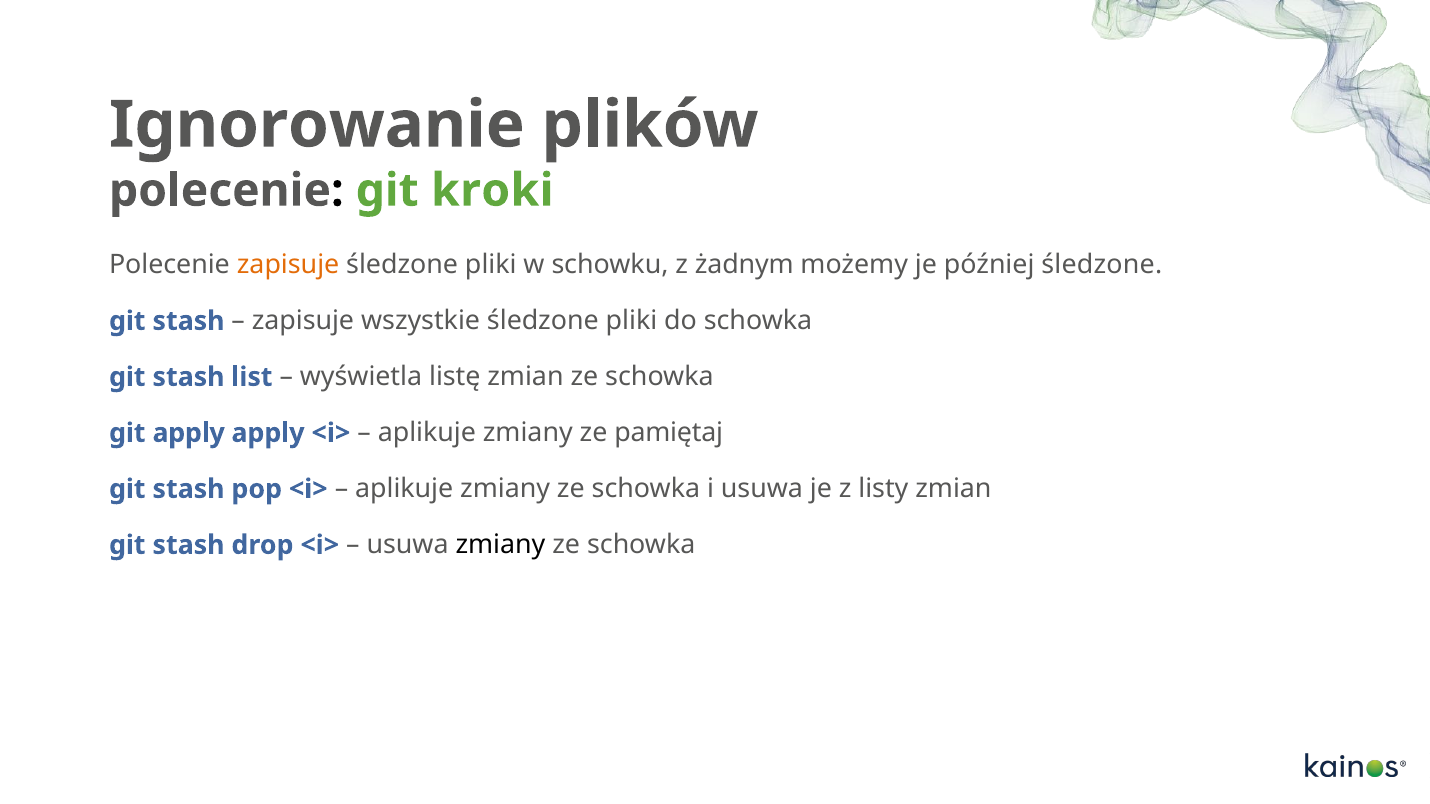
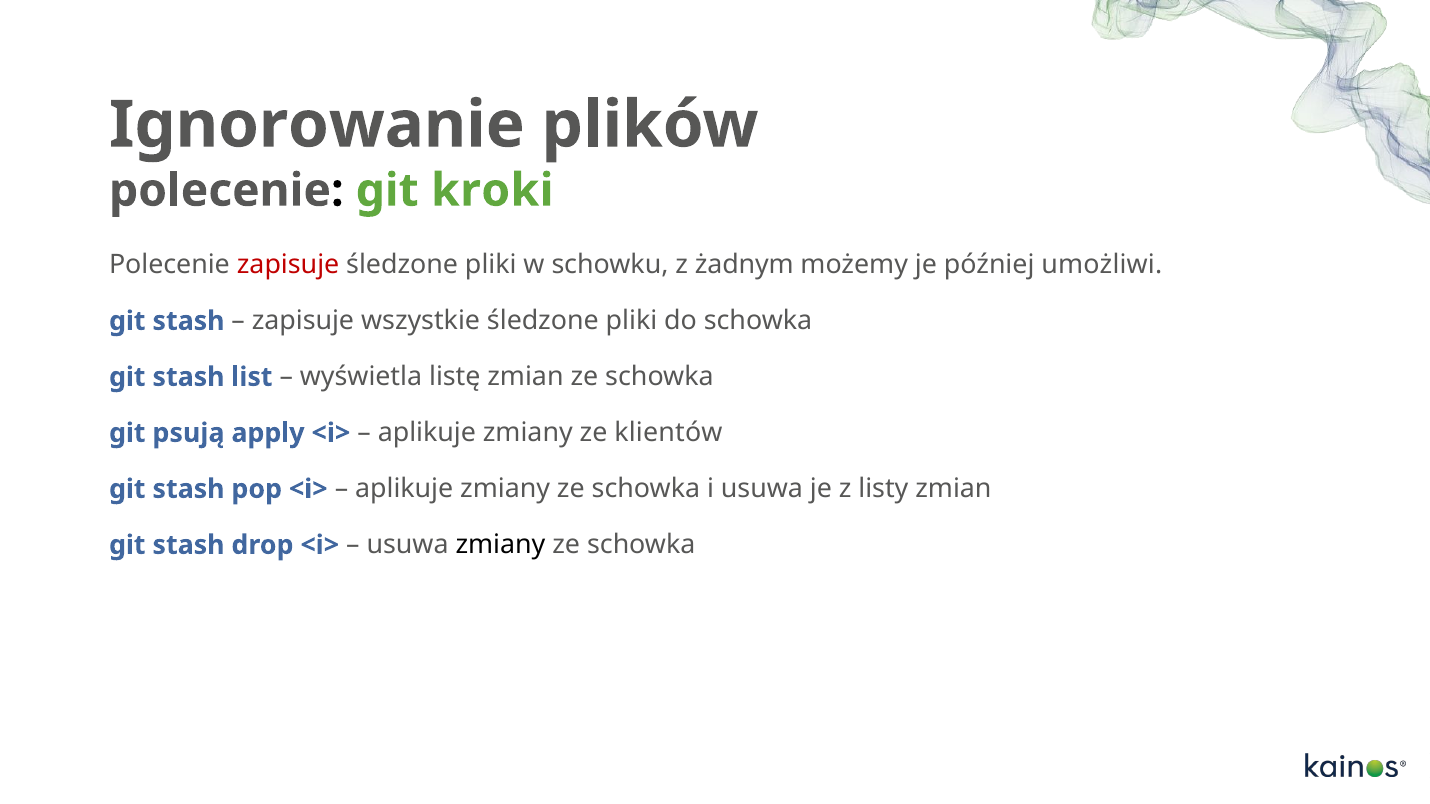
zapisuje colour: orange -> red (288, 265)
później śledzone: śledzone -> umożliwi (1102, 265)
git apply: apply -> psują (188, 433)
pamiętaj: pamiętaj -> klientów (668, 433)
